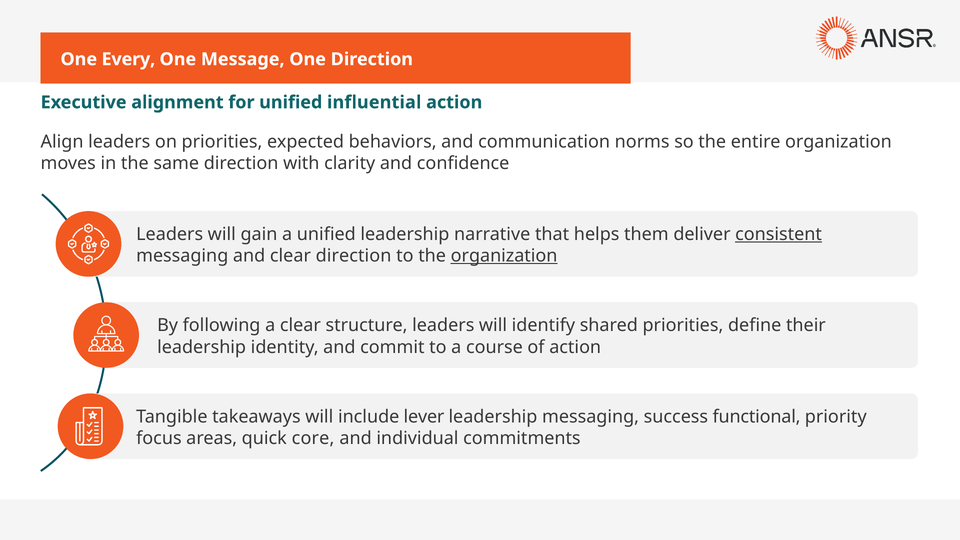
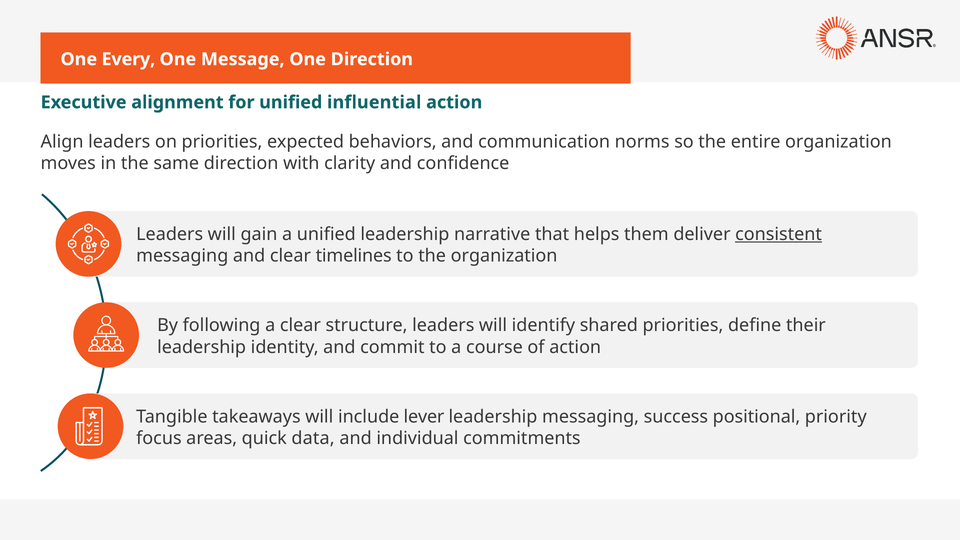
clear direction: direction -> timelines (354, 256)
organization underline: present -> none (504, 256)
functional: functional -> positional (756, 417)
core: core -> data (313, 438)
